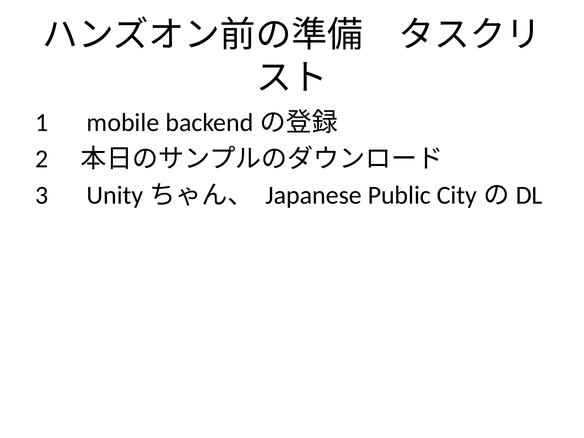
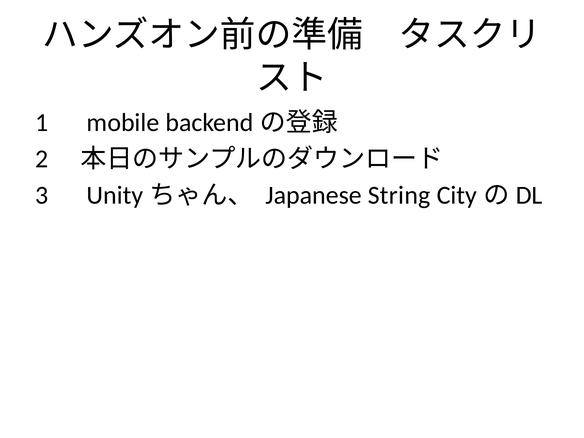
Public: Public -> String (399, 195)
